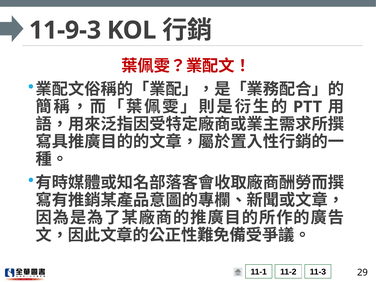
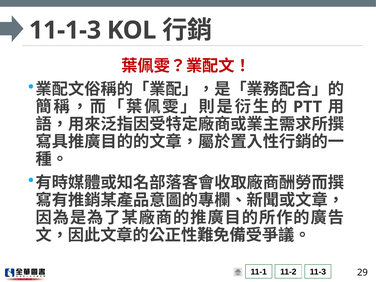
11-9-3: 11-9-3 -> 11-1-3 (65, 30)
